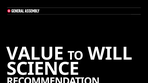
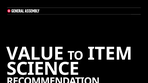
WILL: WILL -> ITEM (110, 54)
